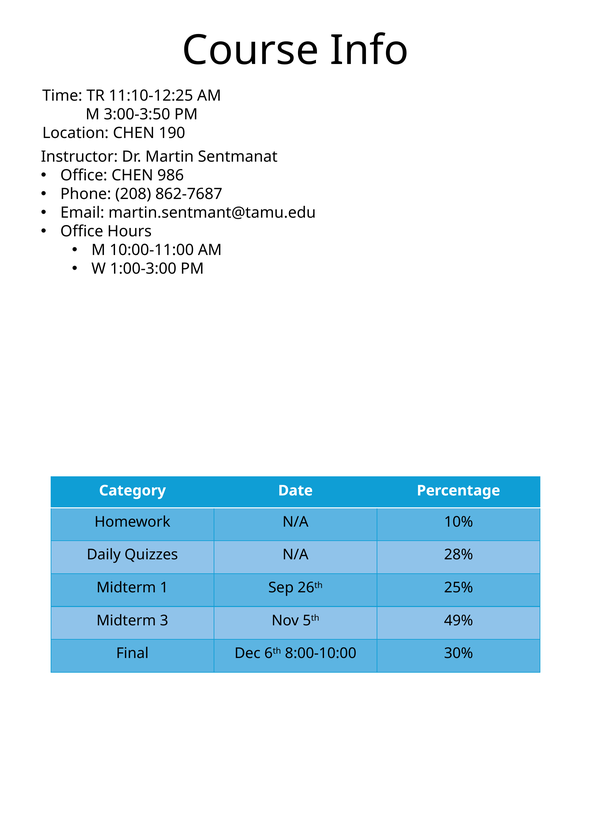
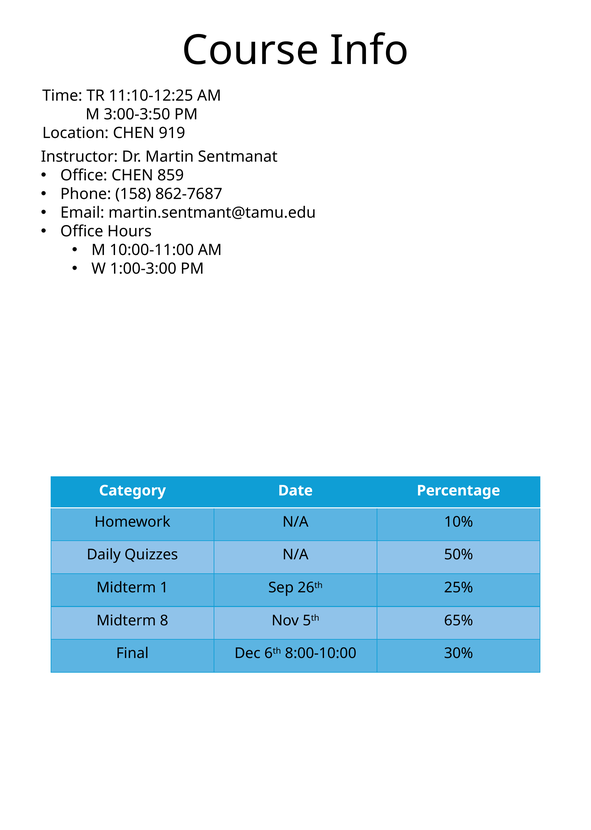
190: 190 -> 919 (172, 133)
986: 986 -> 859 (171, 175)
208: 208 -> 158 (133, 194)
28%: 28% -> 50% (459, 554)
3: 3 -> 8 (164, 620)
49%: 49% -> 65% (459, 620)
